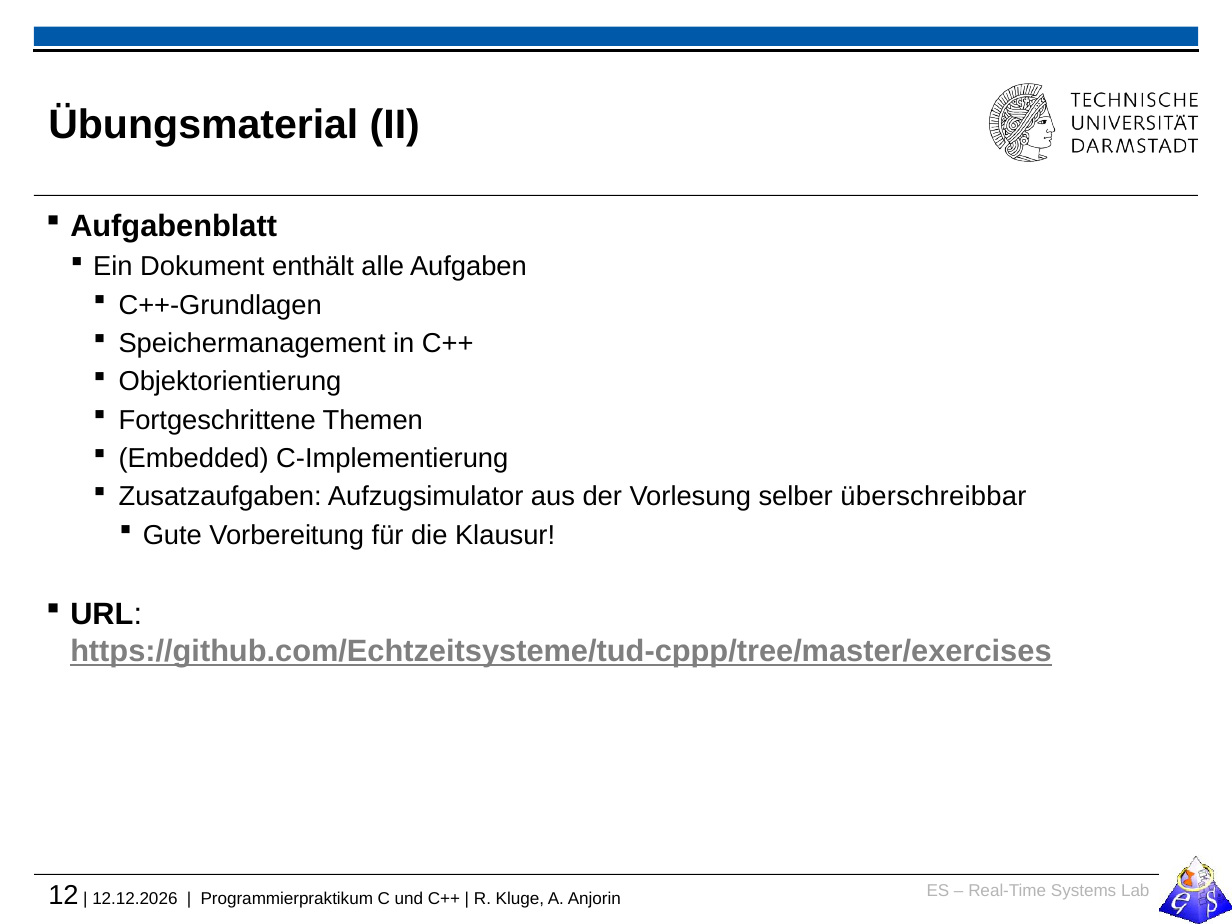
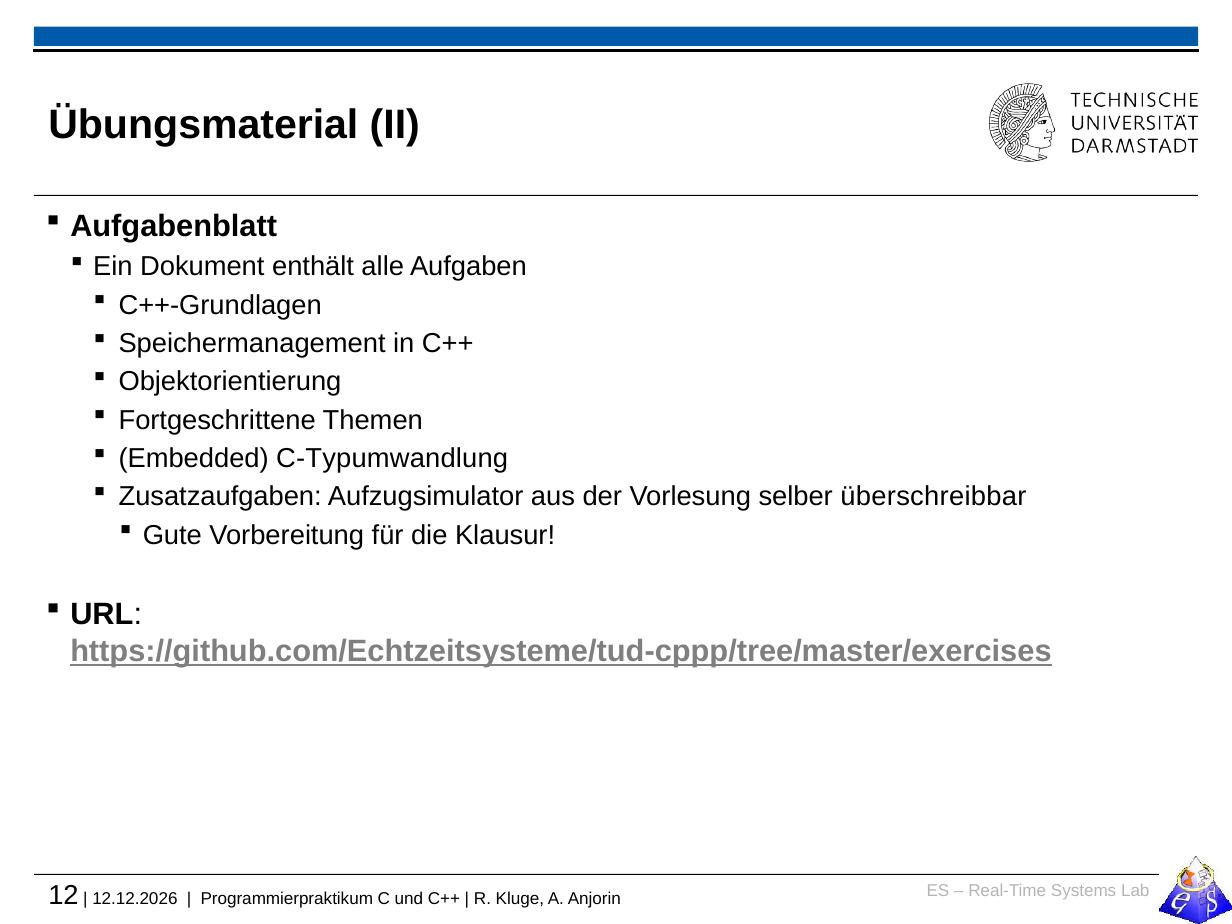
C-Implementierung: C-Implementierung -> C-Typumwandlung (392, 459)
